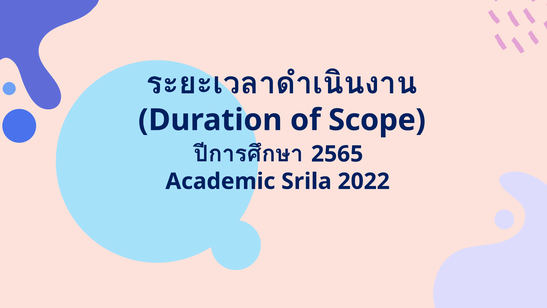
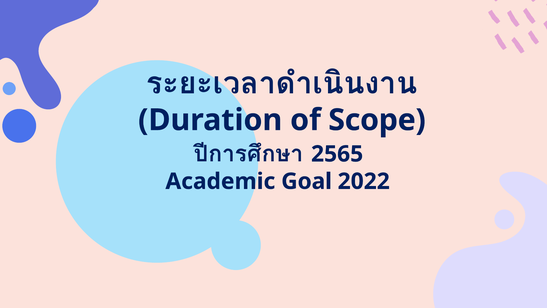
Srila: Srila -> Goal (307, 181)
